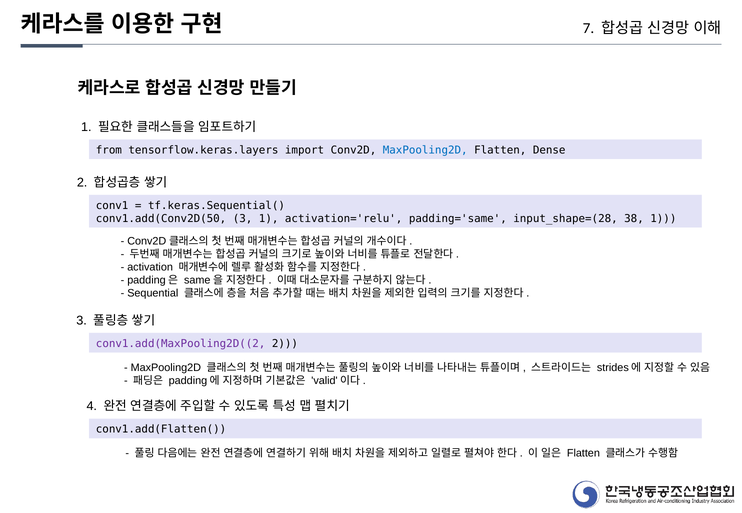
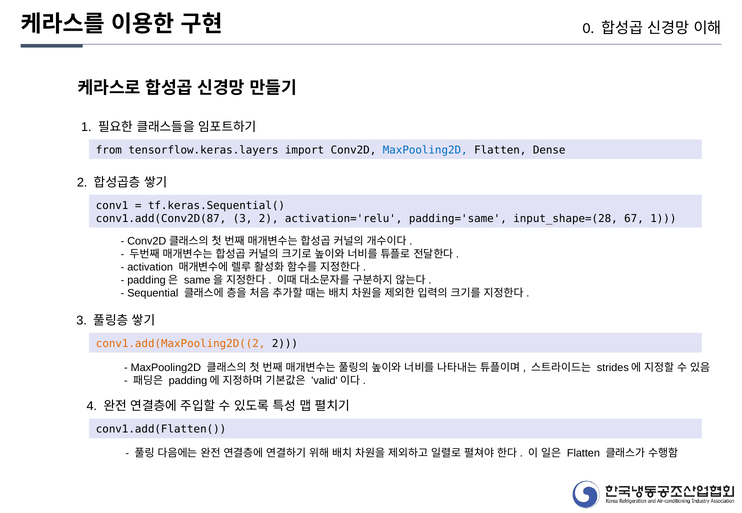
7: 7 -> 0 (588, 28)
conv1.add(Conv2D(50: conv1.add(Conv2D(50 -> conv1.add(Conv2D(87 (161, 219)
3 1: 1 -> 2 (269, 219)
38: 38 -> 67 (634, 219)
conv1.add(MaxPooling2D((2 colour: purple -> orange (181, 344)
